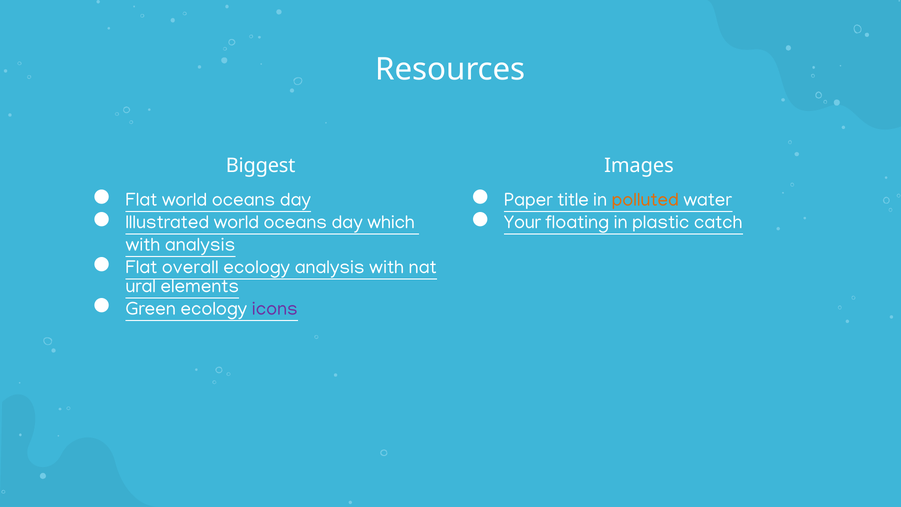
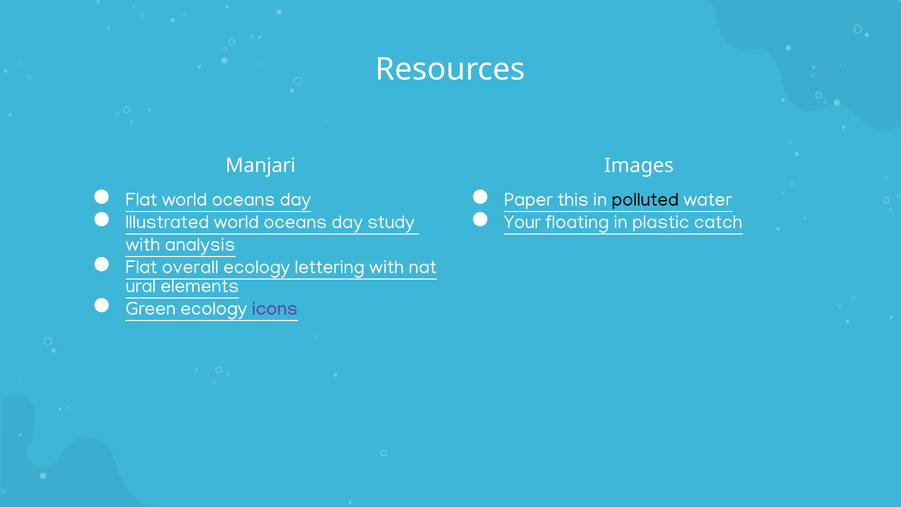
Biggest: Biggest -> Manjari (261, 166)
title: title -> this (573, 199)
polluted colour: orange -> black (645, 199)
which: which -> study (391, 222)
ecology analysis: analysis -> lettering (330, 267)
